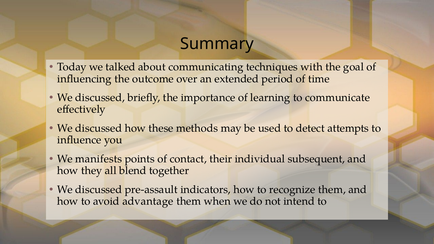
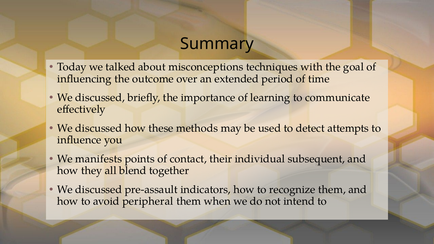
communicating: communicating -> misconceptions (206, 67)
advantage: advantage -> peripheral (148, 201)
